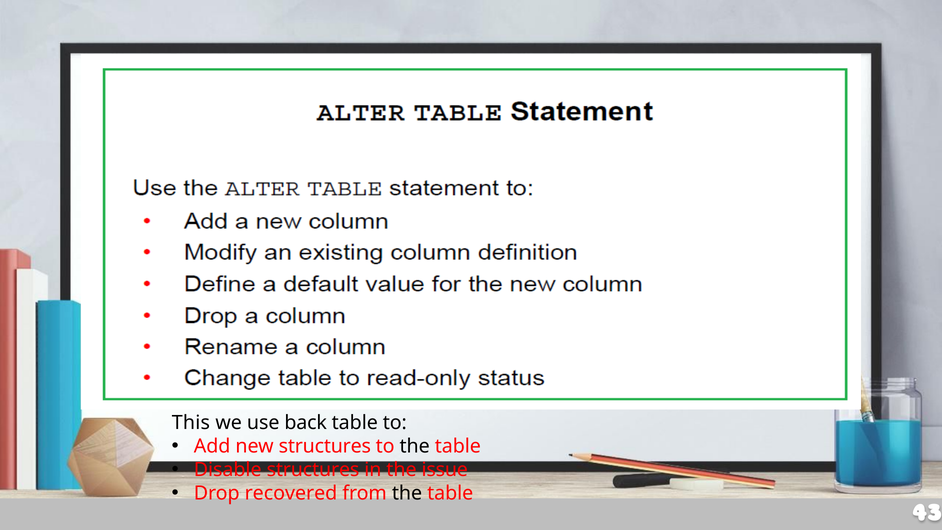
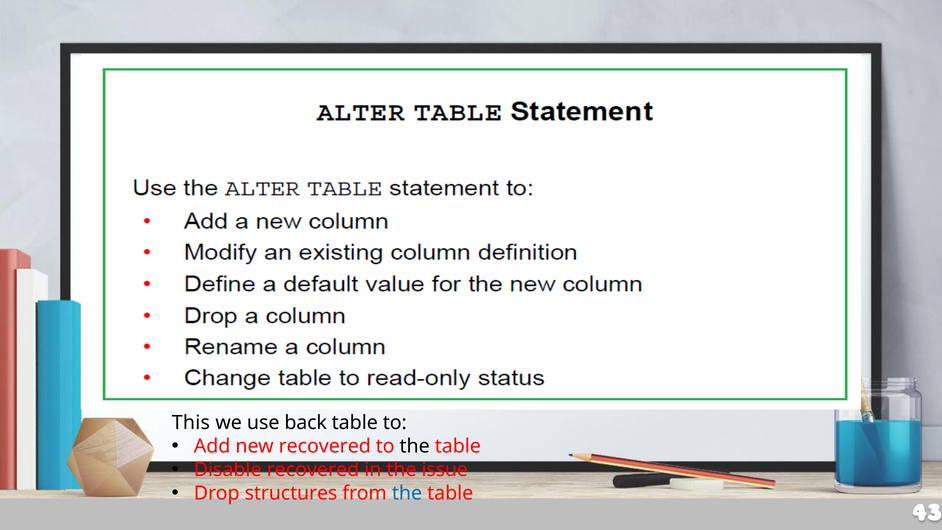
new structures: structures -> recovered (325, 446)
Disable structures: structures -> recovered (313, 470)
recovered: recovered -> structures (291, 493)
the colour: black -> blue (407, 493)
